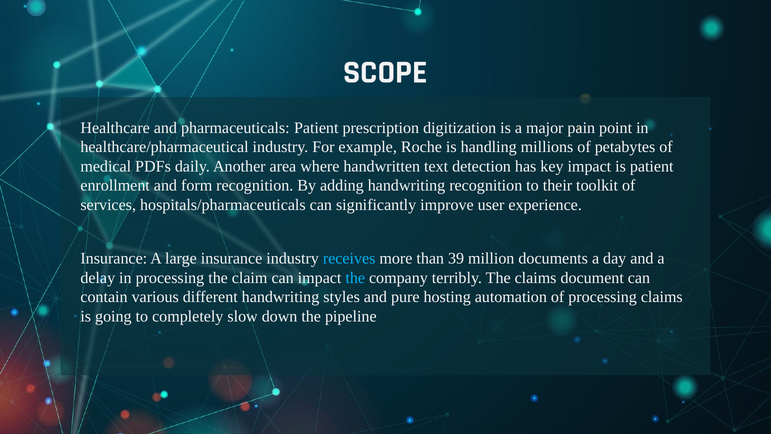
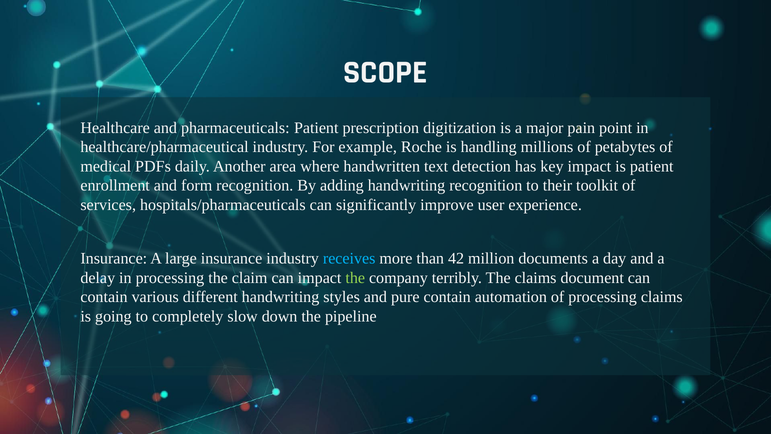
39: 39 -> 42 (456, 258)
the colour: light blue -> light green (355, 278)
pure hosting: hosting -> contain (447, 297)
